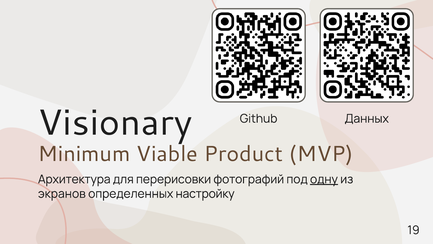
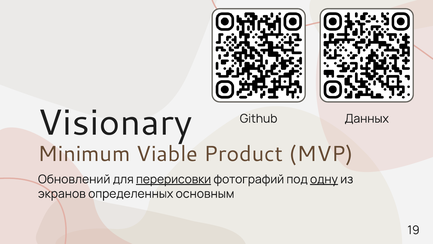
Архитектура: Архитектура -> Обновлений (74, 179)
перерисовки underline: none -> present (174, 179)
настройку: настройку -> основным (205, 193)
